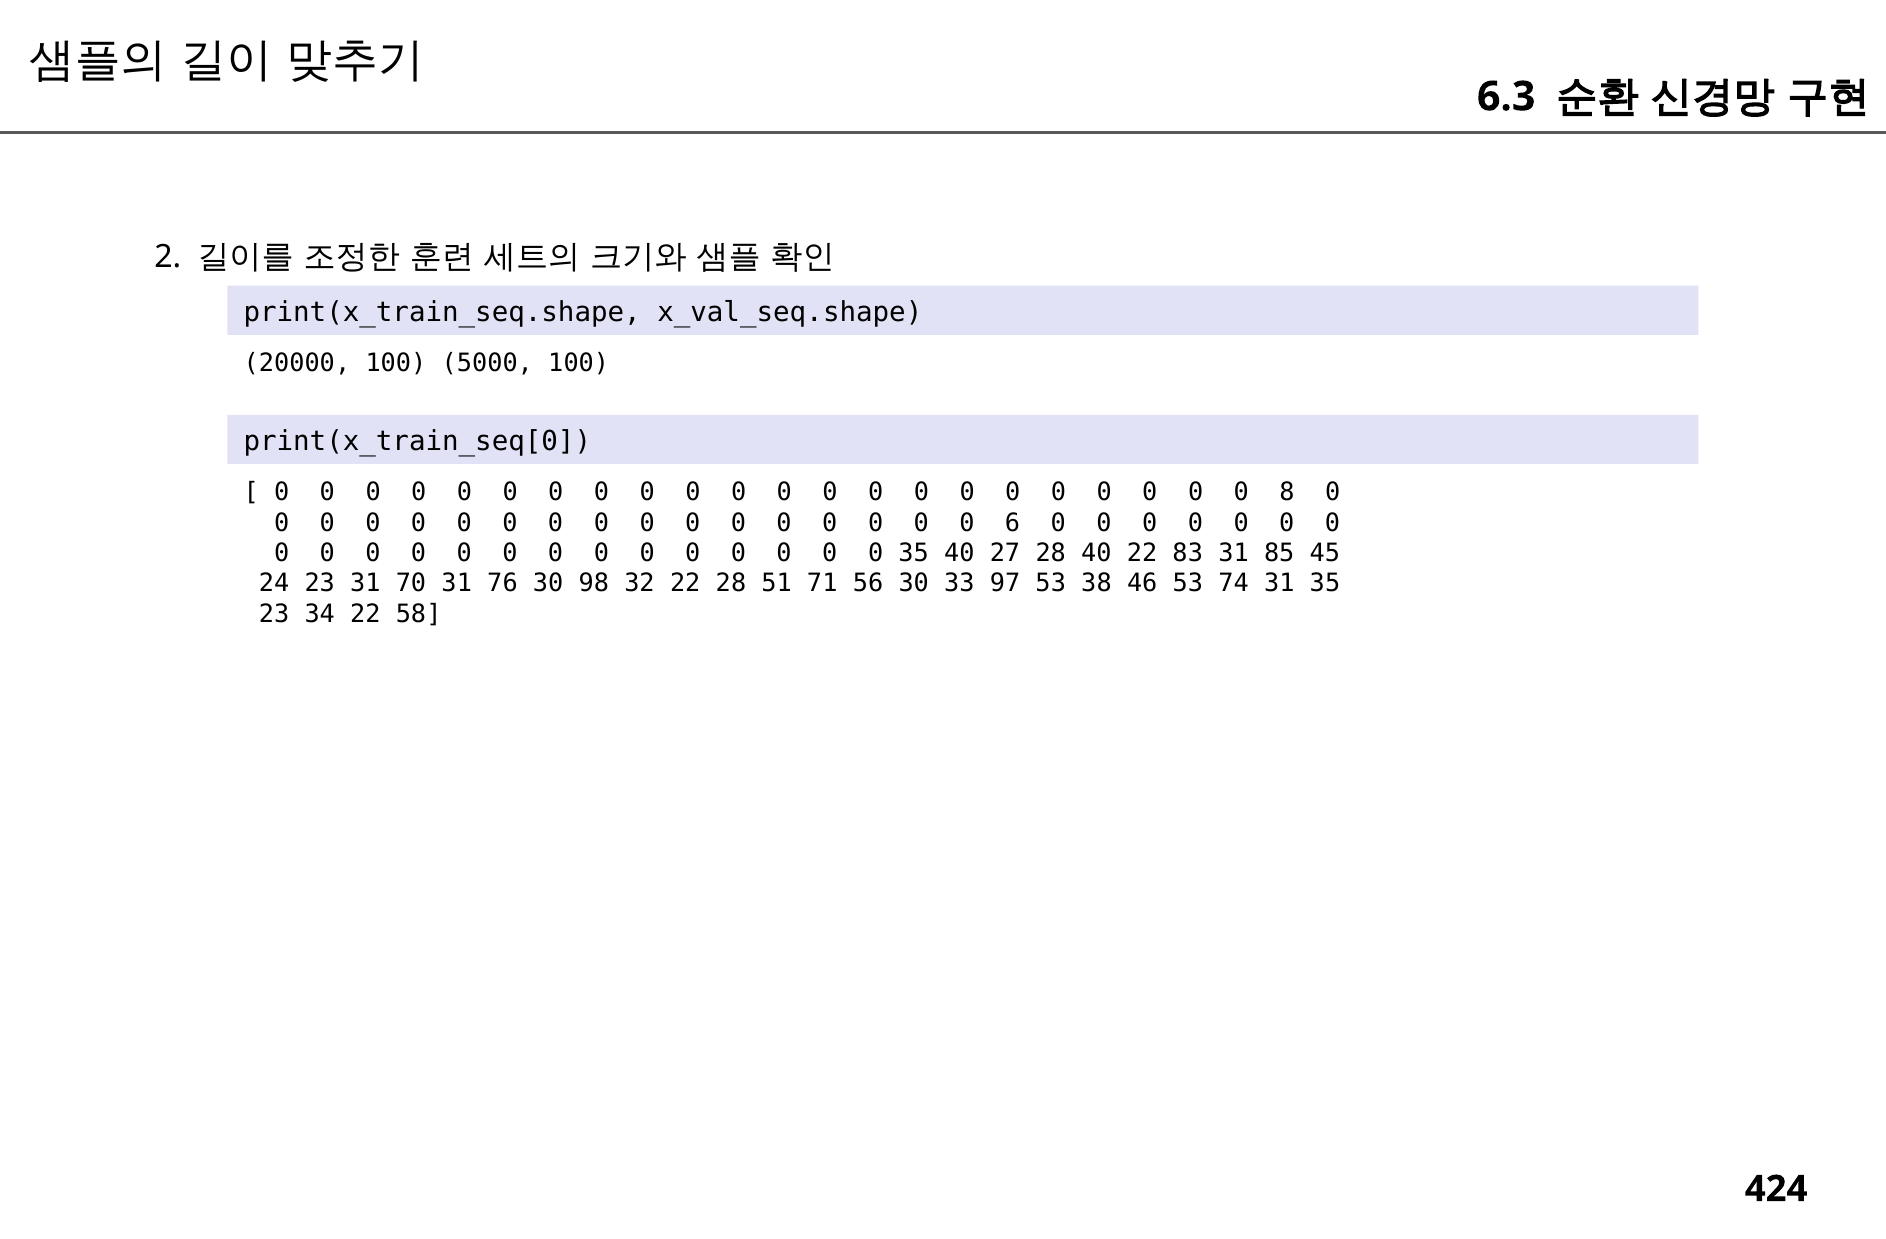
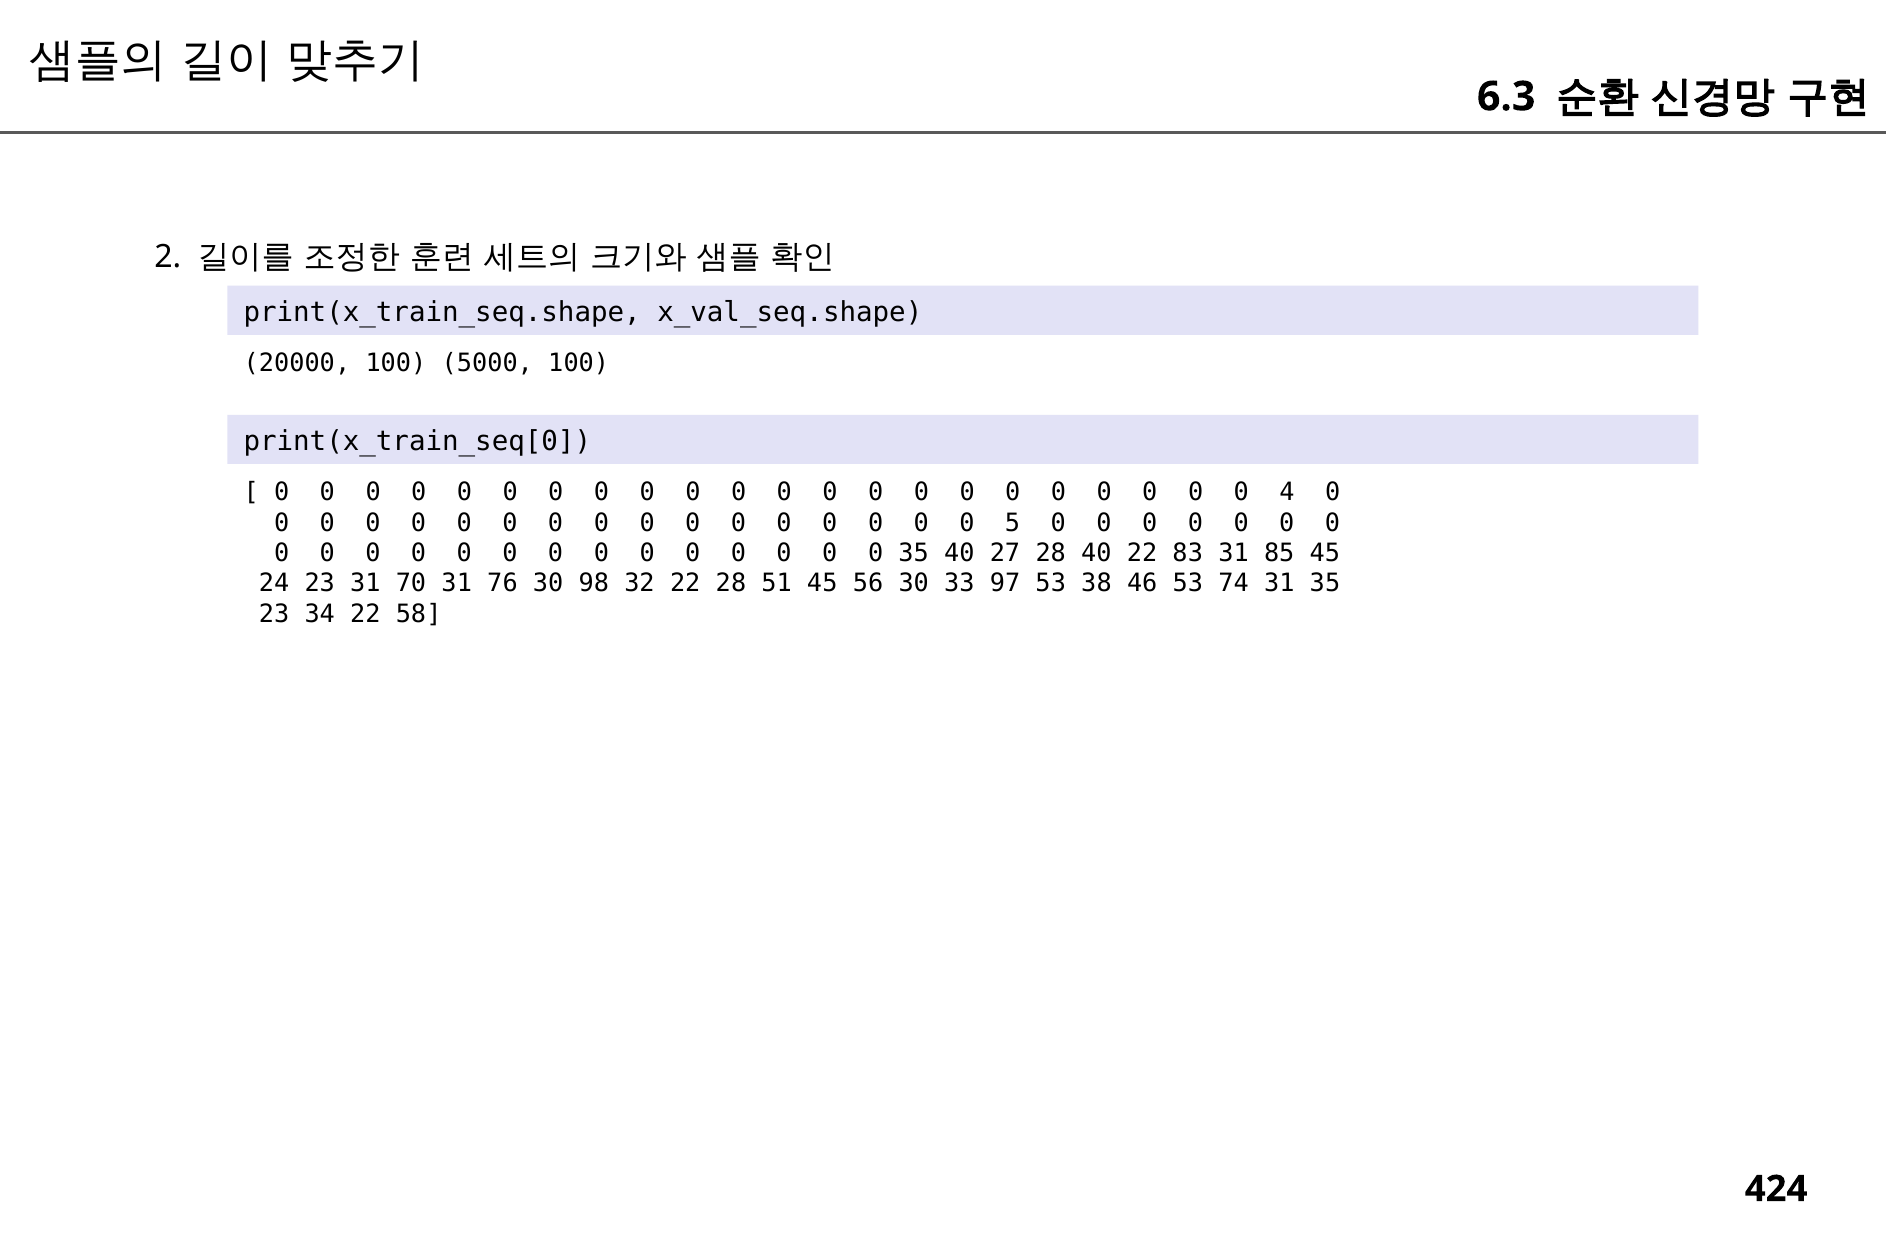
8: 8 -> 4 (1287, 493)
6: 6 -> 5 (1013, 523)
51 71: 71 -> 45 (822, 583)
